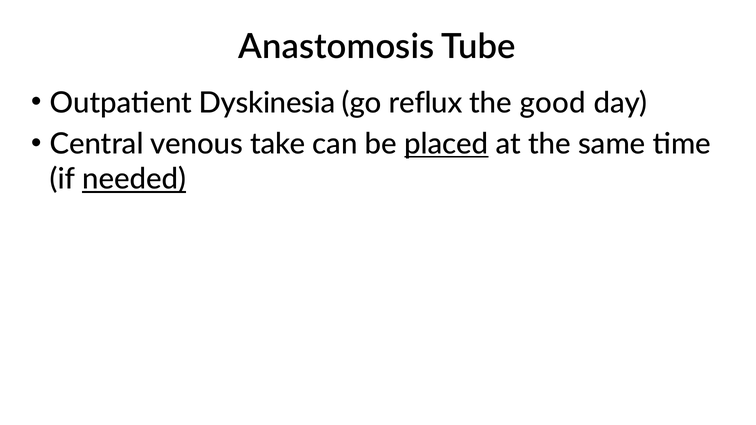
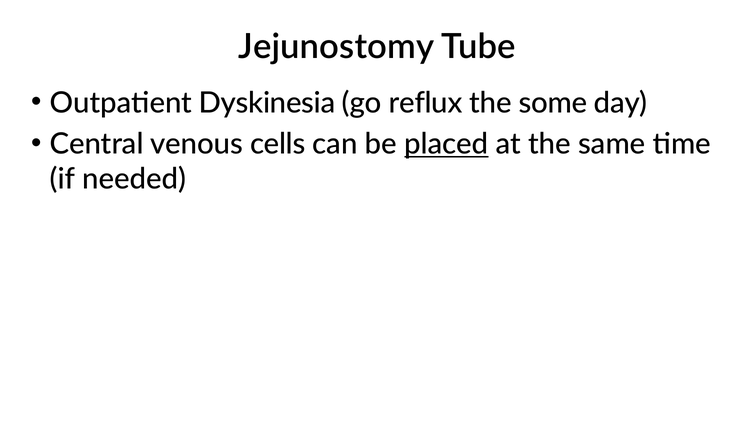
Anastomosis: Anastomosis -> Jejunostomy (336, 47)
good: good -> some (553, 103)
take: take -> cells (278, 144)
needed underline: present -> none (134, 179)
